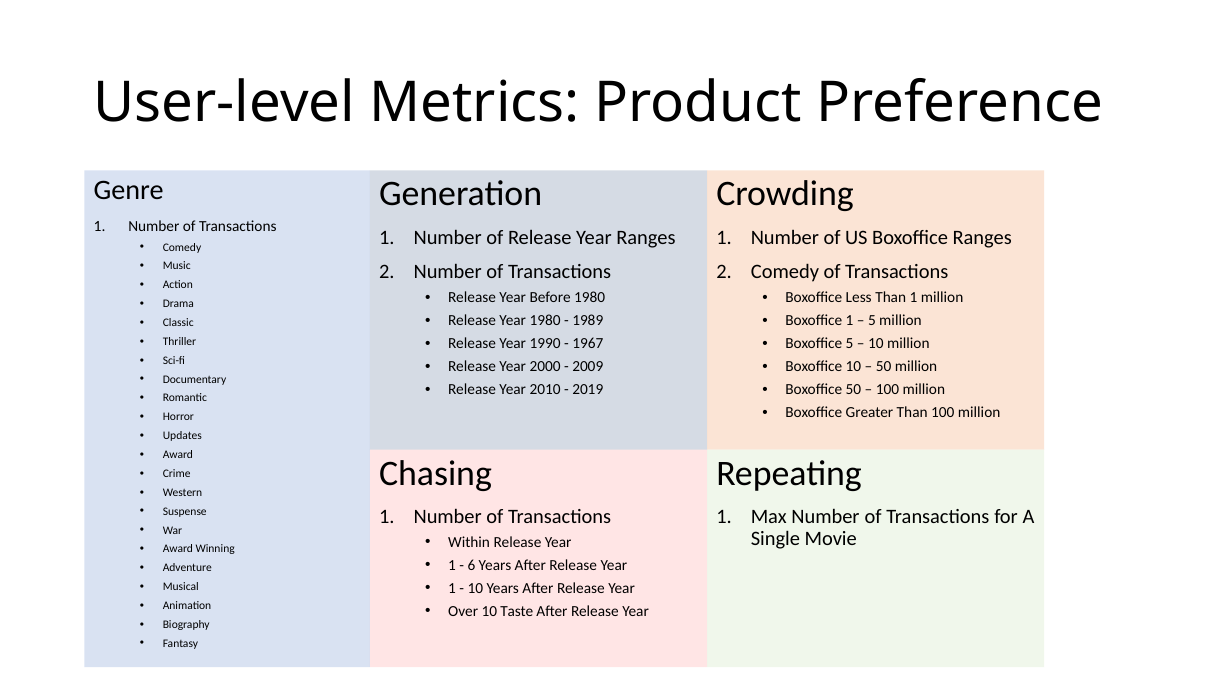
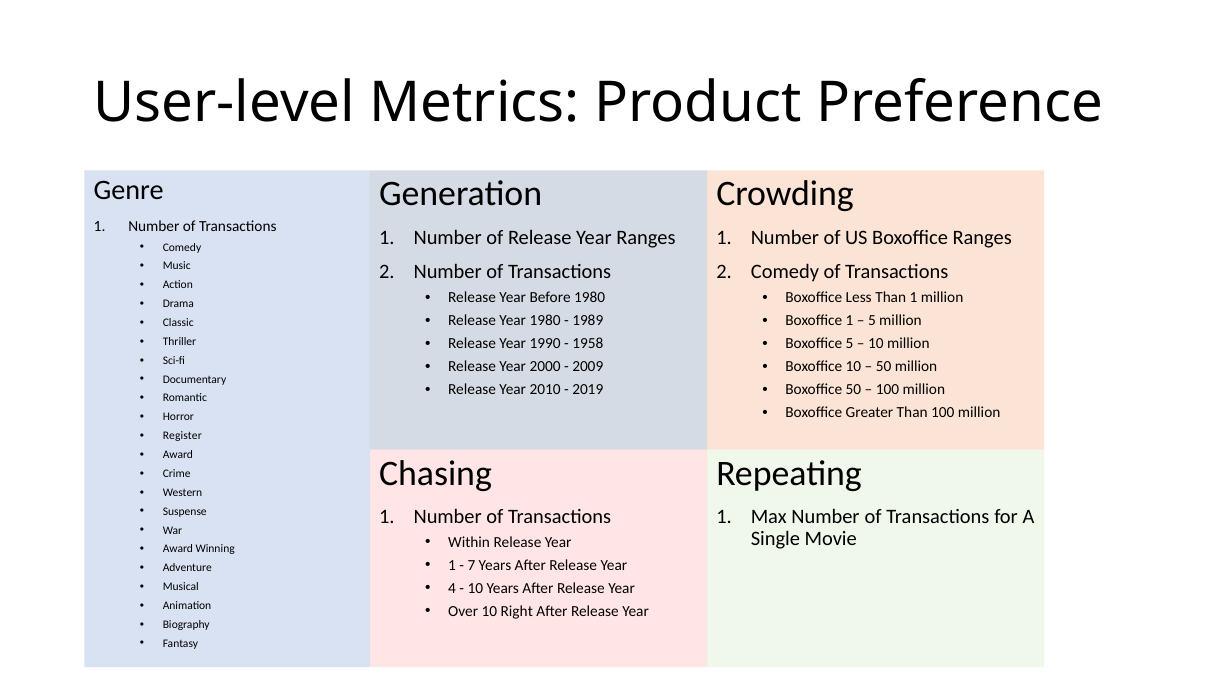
1967: 1967 -> 1958 (588, 344)
Updates: Updates -> Register (182, 436)
6: 6 -> 7 (471, 566)
1: 1 -> 4 (452, 589)
Taste: Taste -> Right (517, 612)
